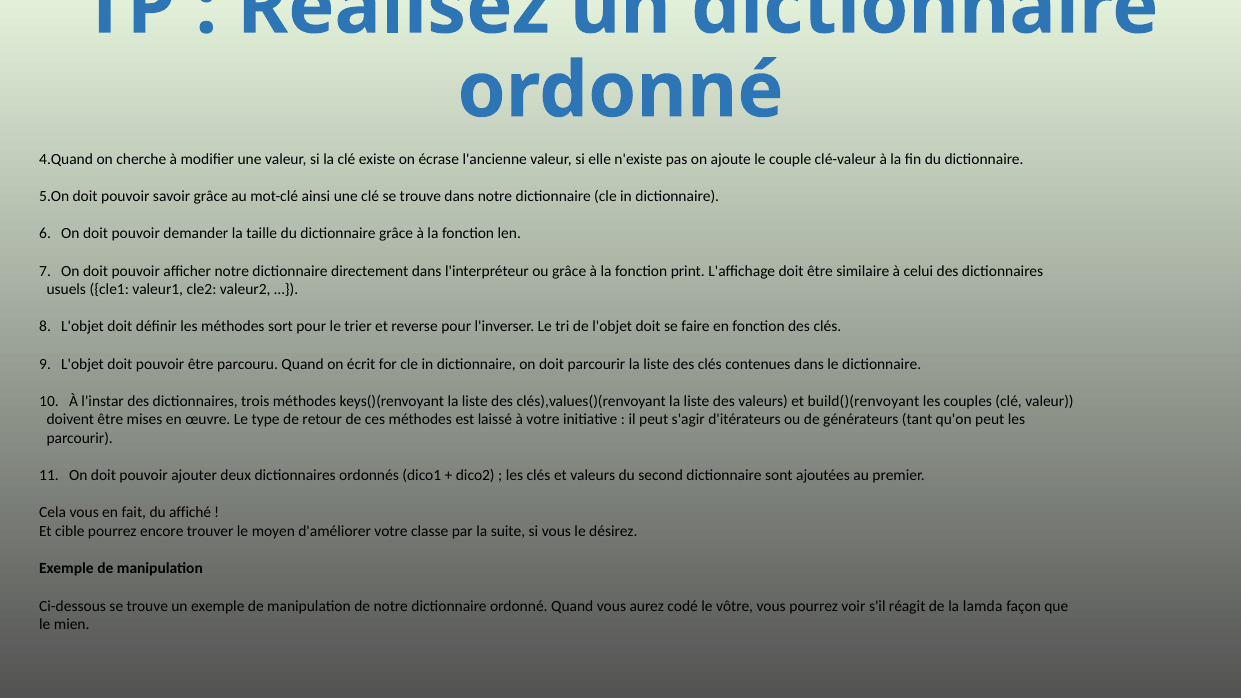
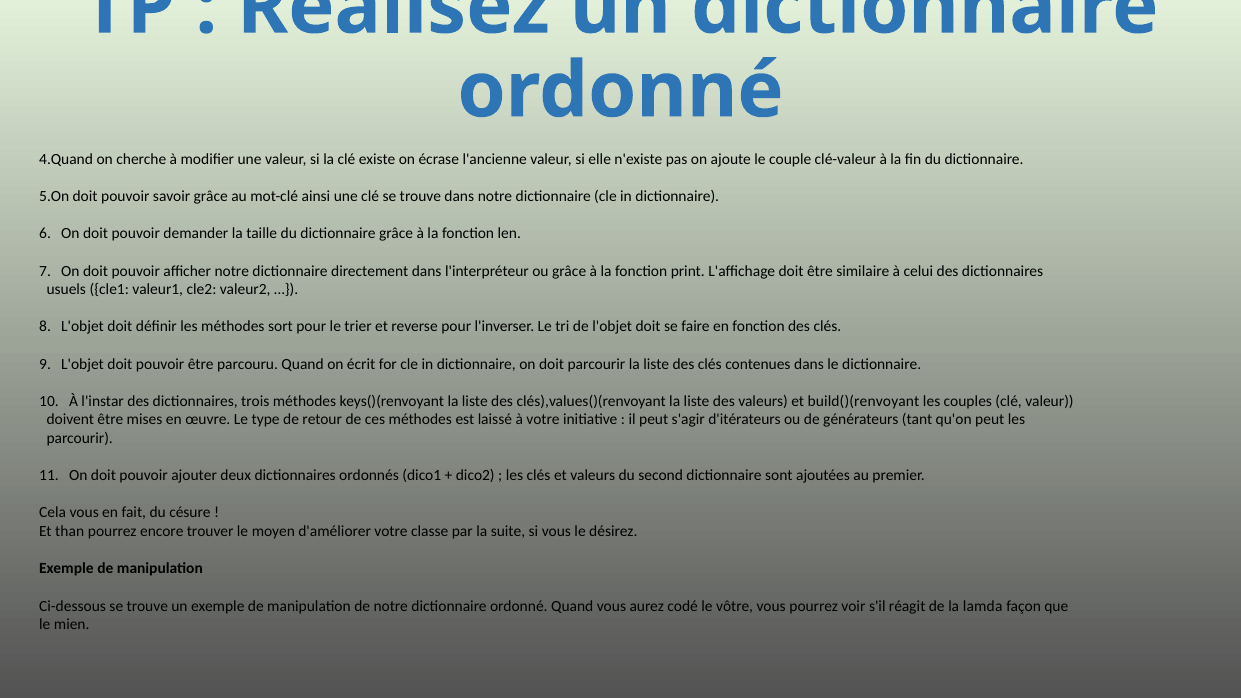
affiché: affiché -> césure (190, 513)
cible: cible -> than (70, 532)
